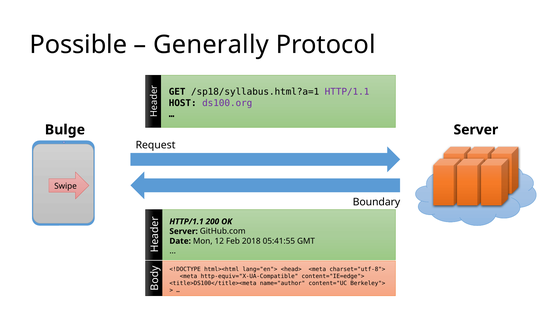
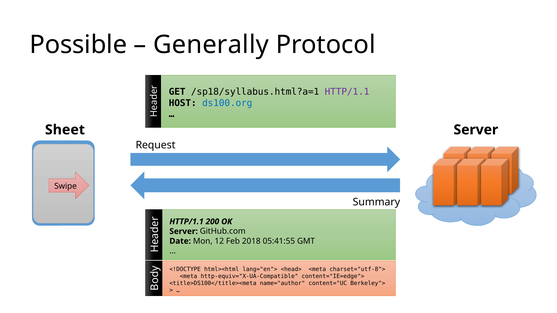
ds100.org colour: purple -> blue (227, 103)
Bulge: Bulge -> Sheet (65, 130)
Boundary: Boundary -> Summary (376, 202)
